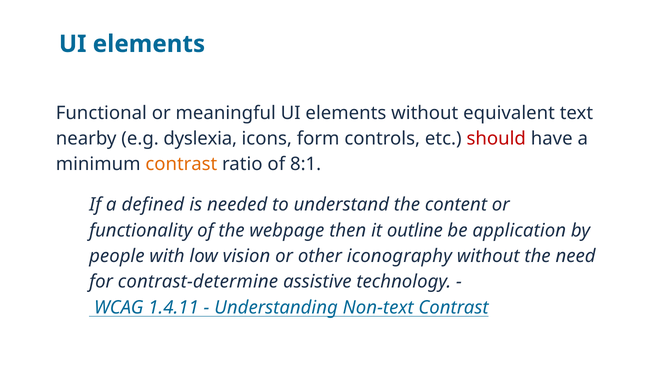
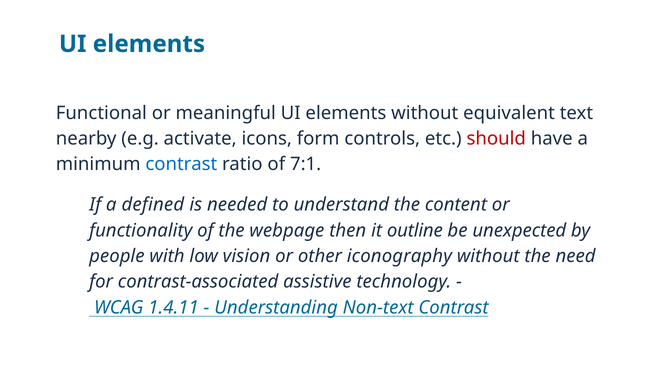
dyslexia: dyslexia -> activate (200, 139)
contrast colour: orange -> blue (181, 164)
8:1: 8:1 -> 7:1 (306, 164)
application: application -> unexpected (519, 231)
contrast-determine: contrast-determine -> contrast-associated (198, 282)
